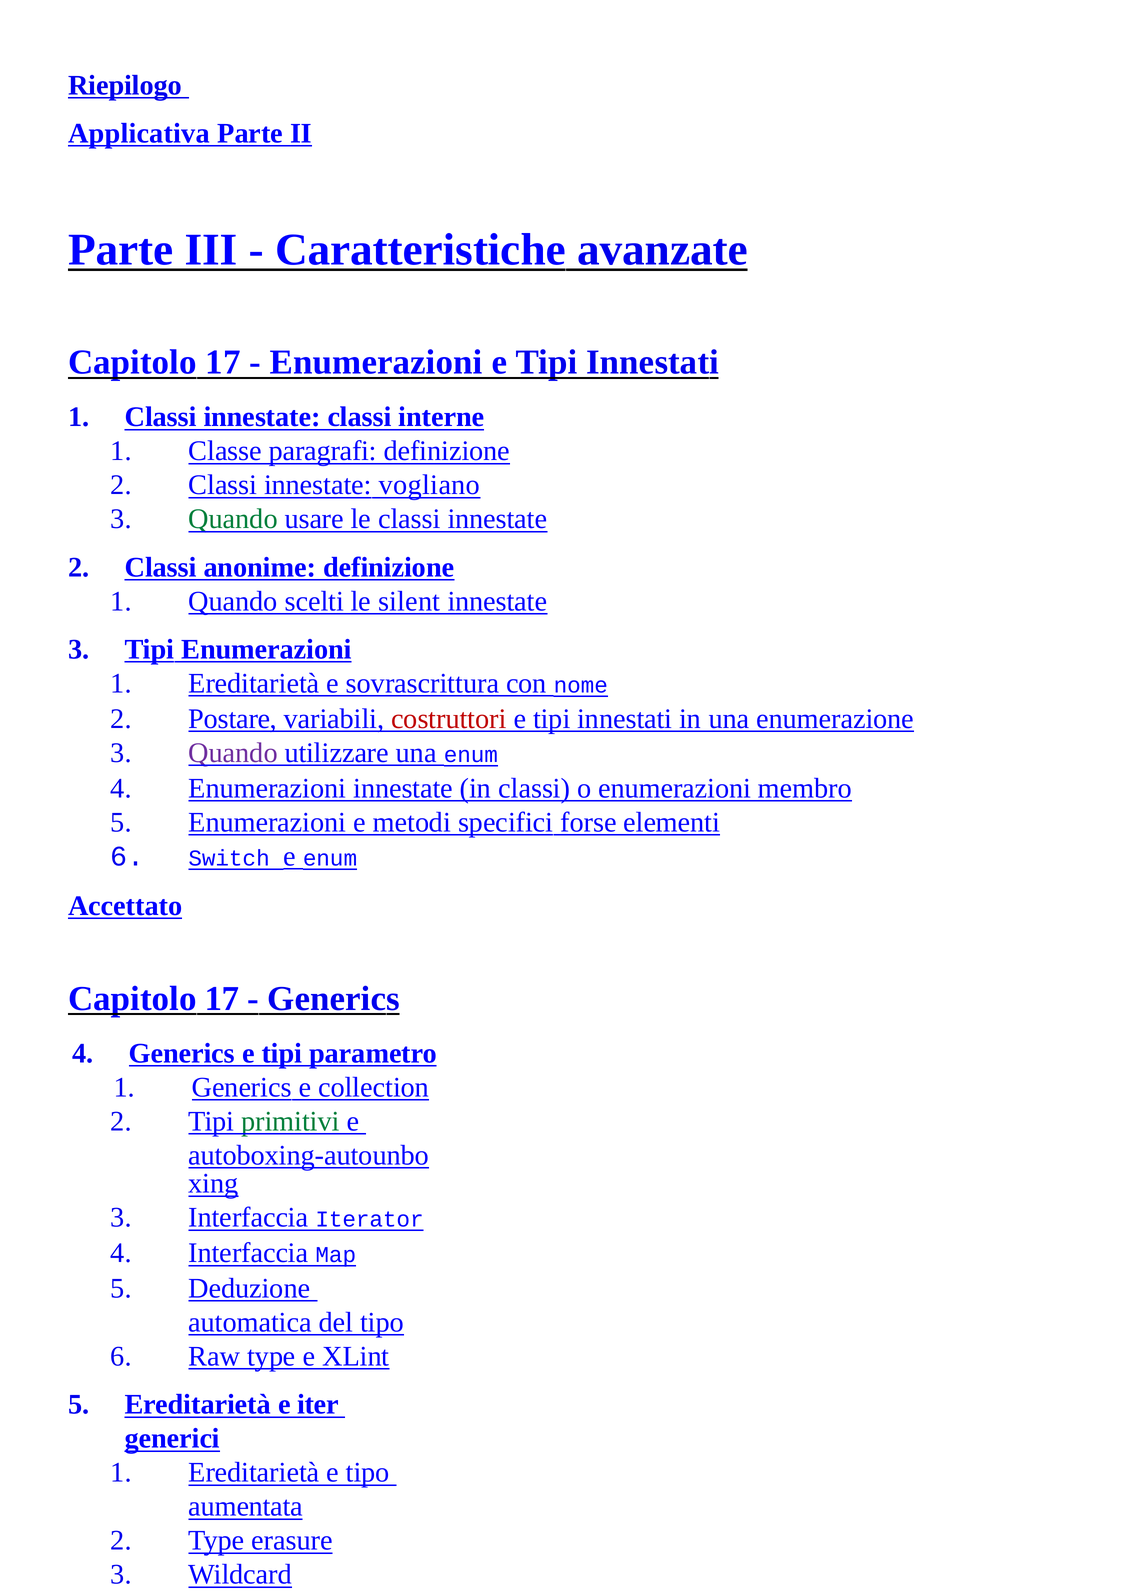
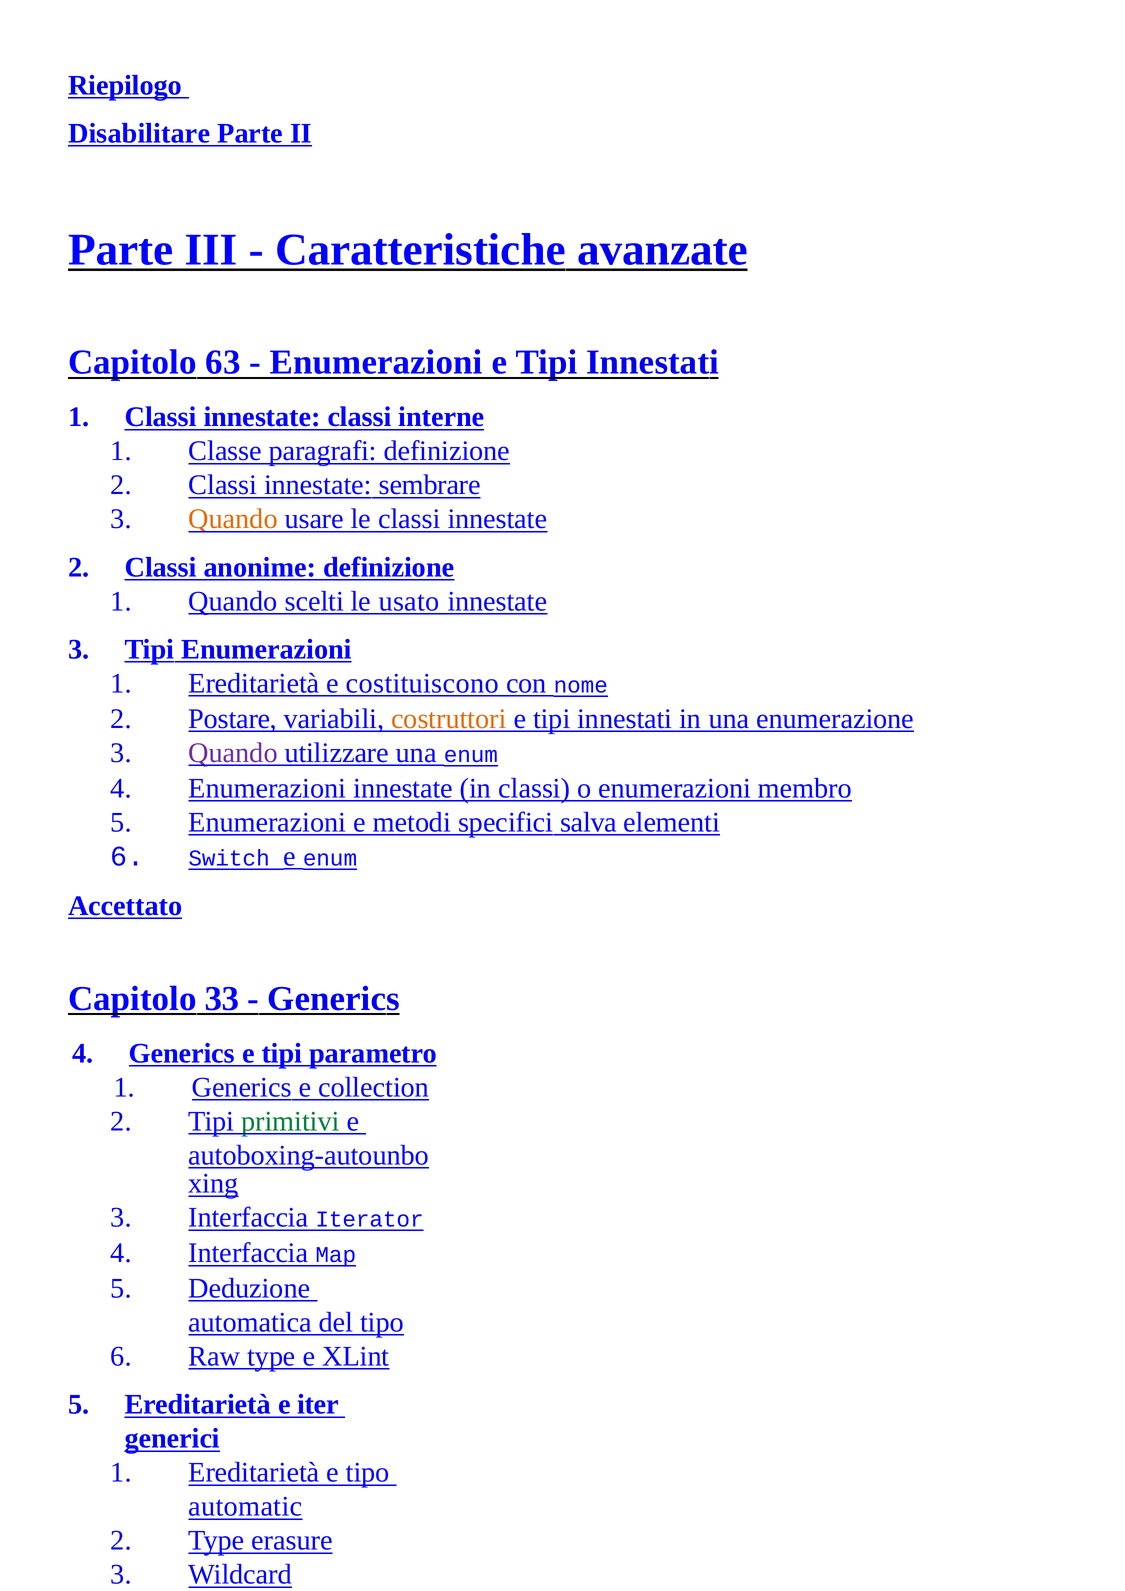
Applicativa: Applicativa -> Disabilitare (139, 133)
17: 17 -> 63 (223, 363)
vogliano: vogliano -> sembrare (430, 485)
Quando colour: green -> orange (233, 519)
silent: silent -> usato (409, 602)
sovrascrittura: sovrascrittura -> costituiscono (422, 684)
costruttori colour: red -> orange (449, 719)
forse: forse -> salva (589, 823)
17: 17 -> 33 (222, 999)
aumentata: aumentata -> automatic (245, 1507)
